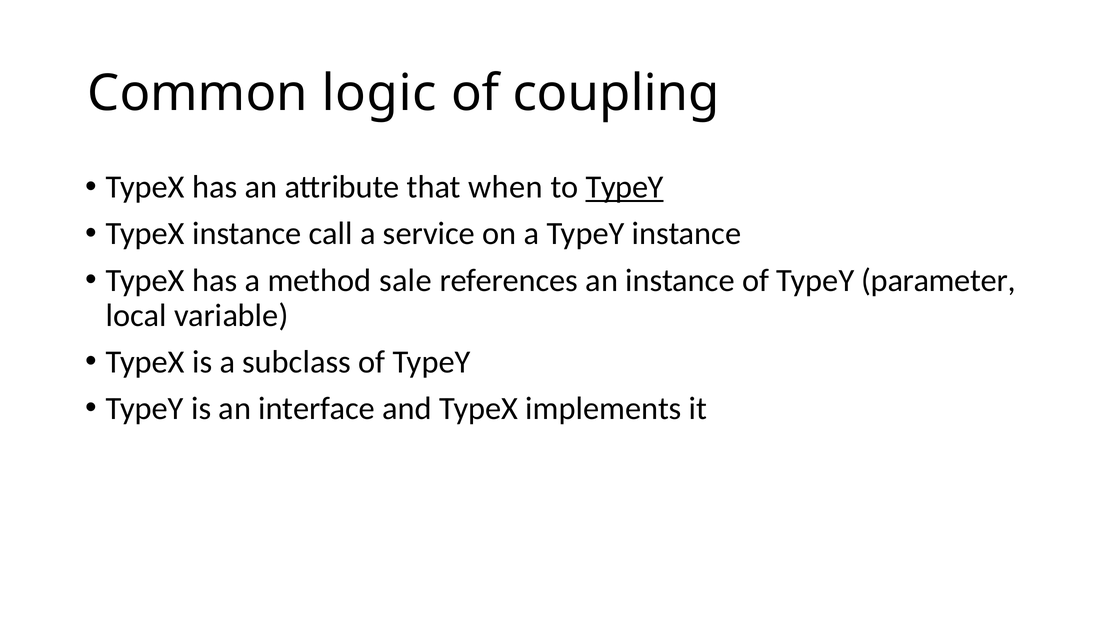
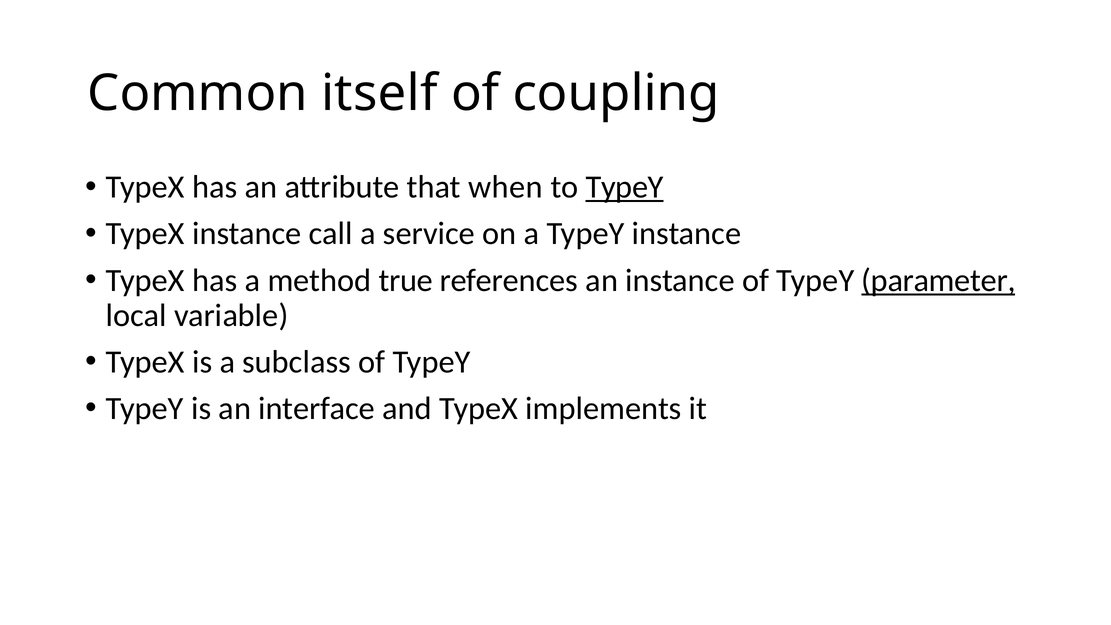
logic: logic -> itself (379, 93)
sale: sale -> true (406, 280)
parameter underline: none -> present (938, 280)
